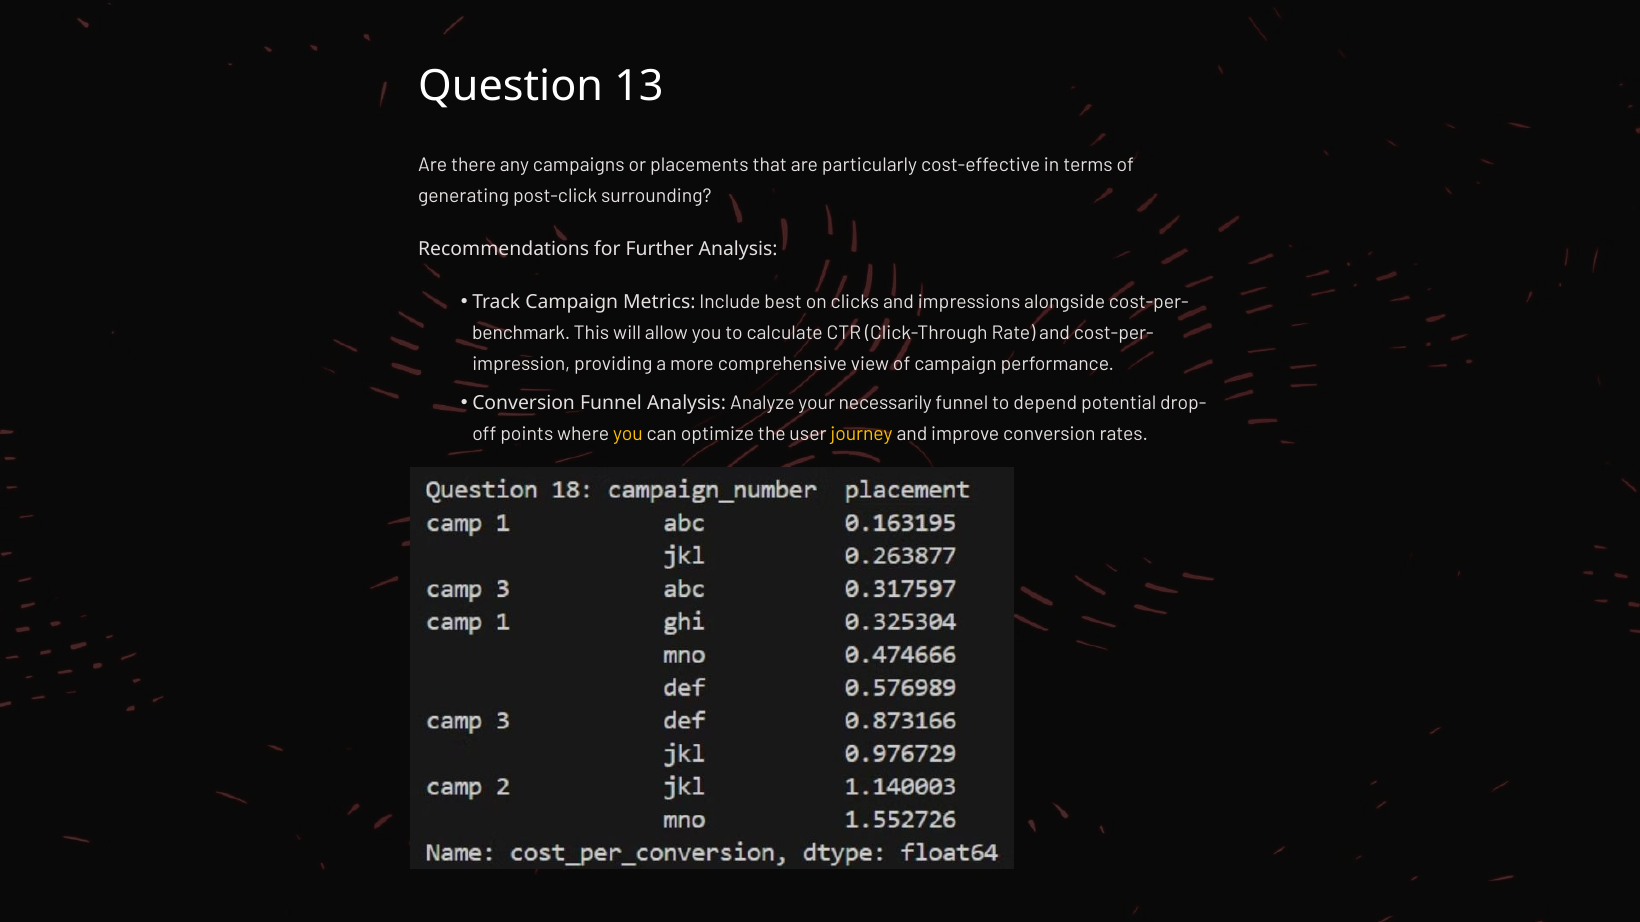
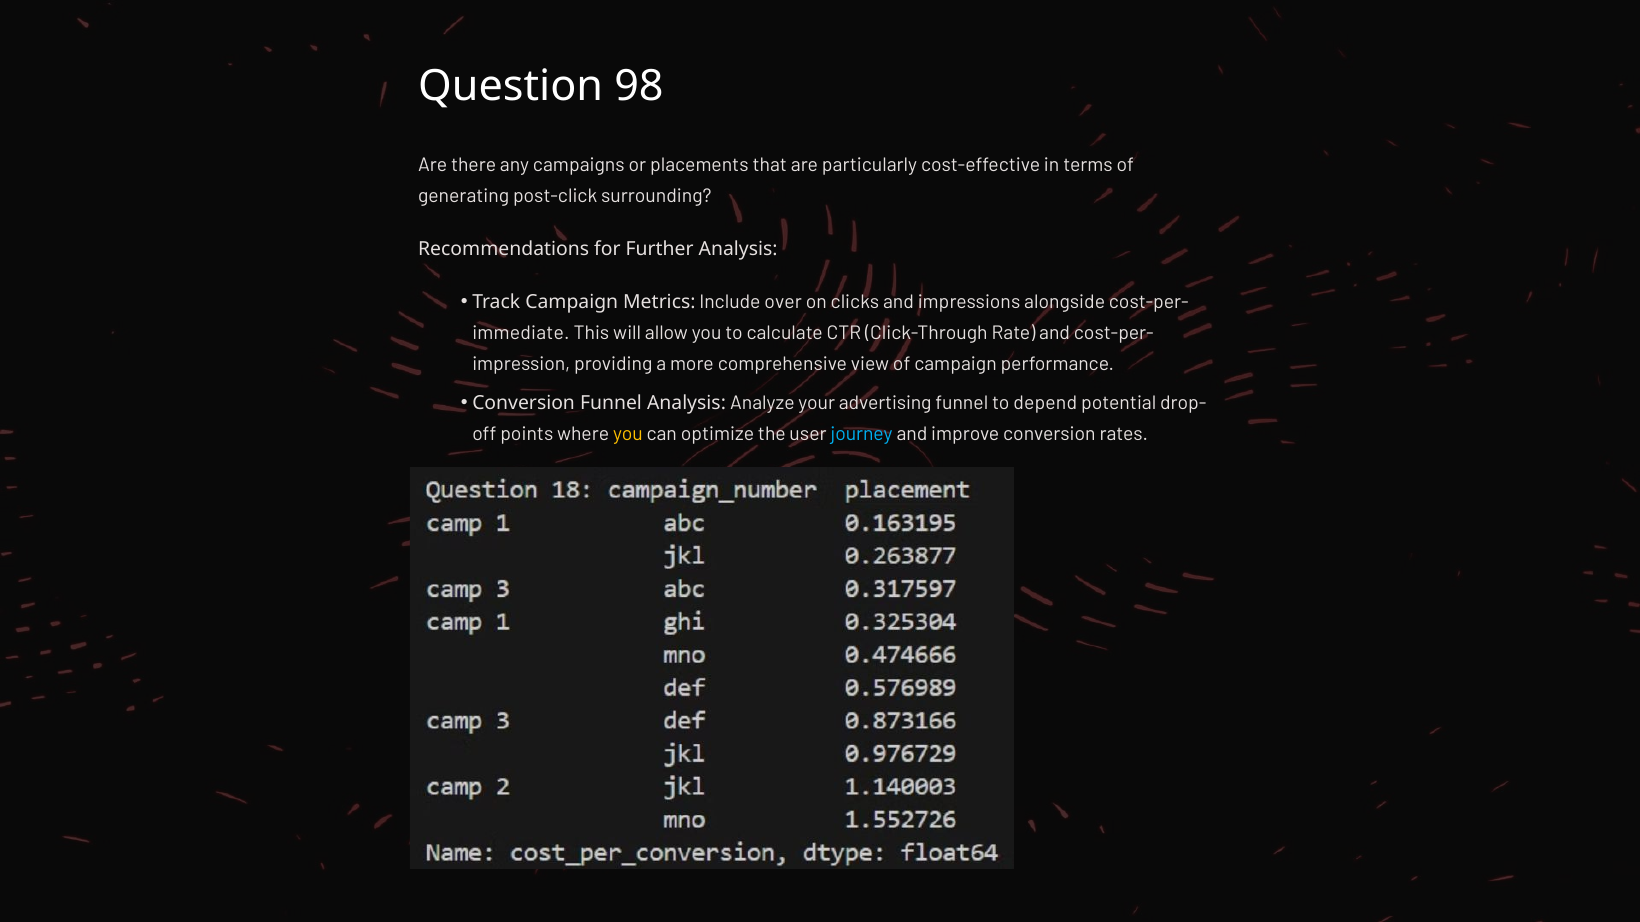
13: 13 -> 98 (639, 86)
best: best -> over (783, 302)
benchmark: benchmark -> immediate (521, 333)
necessarily: necessarily -> advertising (885, 403)
journey colour: yellow -> light blue (862, 434)
